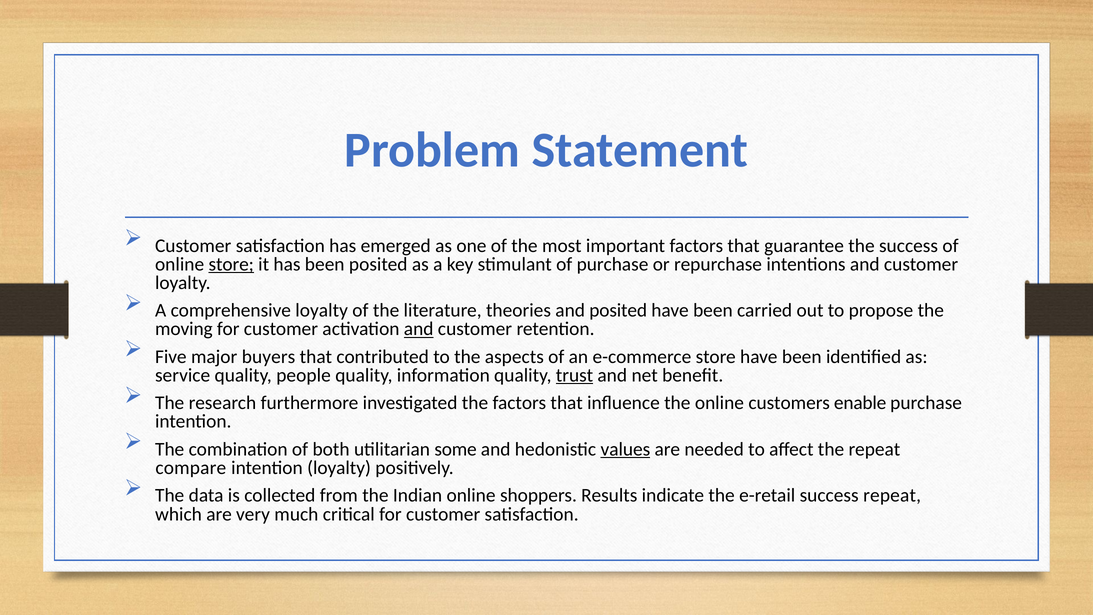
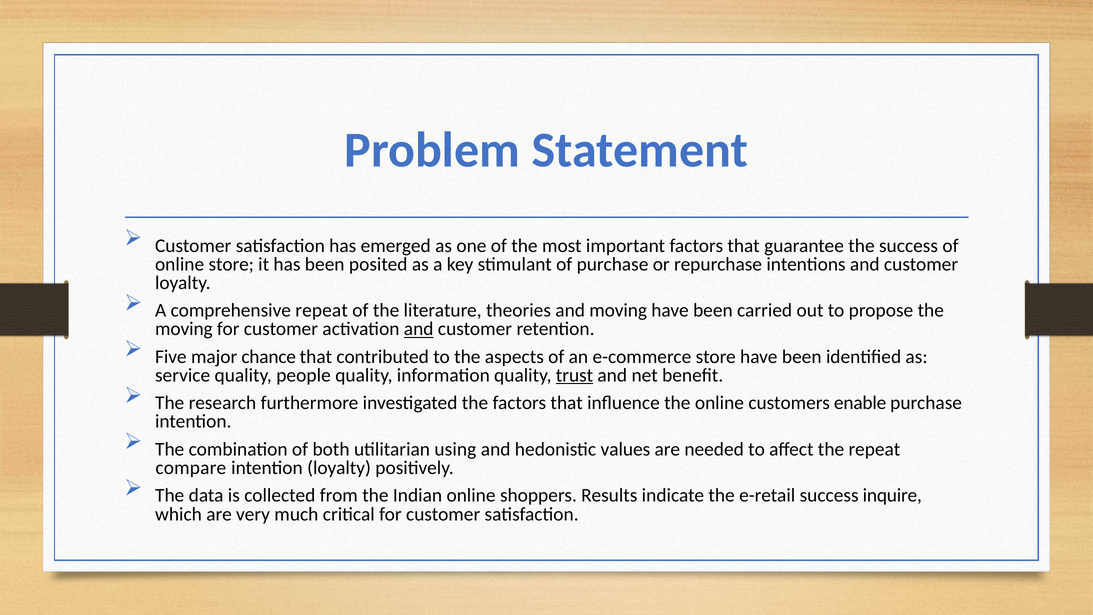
store underline: present -> none (231, 264)
comprehensive loyalty: loyalty -> repeat (322, 310)
and posited: posited -> moving (618, 310)
buyers: buyers -> chance (269, 357)
some: some -> using (455, 449)
values underline: present -> none (625, 449)
success repeat: repeat -> inquire (892, 495)
